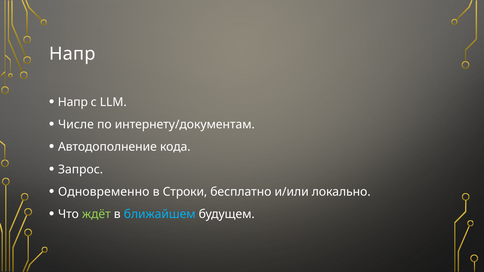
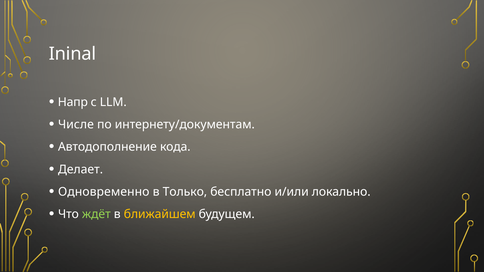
Напр: Напр -> Ininal (73, 54)
Запрос: Запрос -> Делает (81, 170)
Строки: Строки -> Только (185, 192)
ближайшем colour: light blue -> yellow (160, 214)
